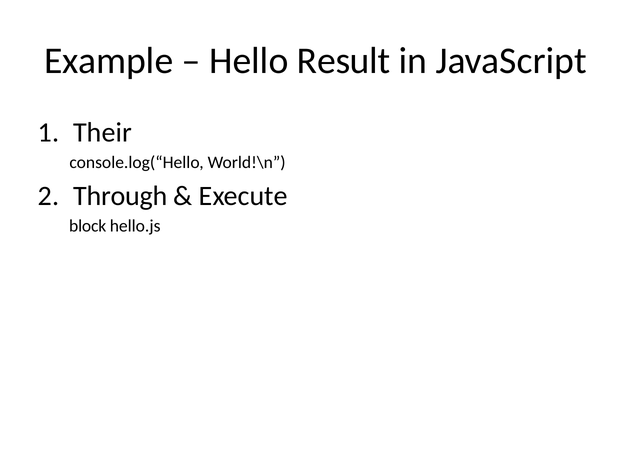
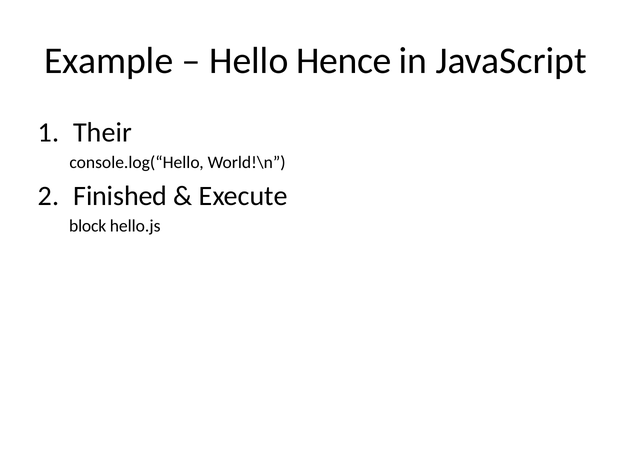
Result: Result -> Hence (344, 61)
Through: Through -> Finished (120, 196)
